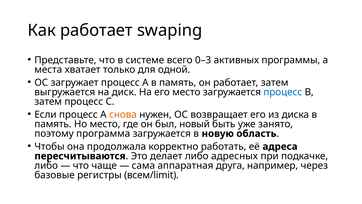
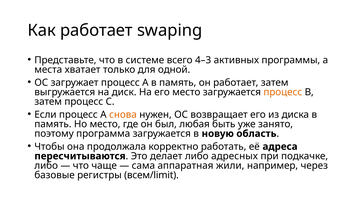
0–3: 0–3 -> 4–3 (203, 60)
процесс colour: blue -> orange (283, 92)
новый: новый -> любая (195, 124)
друга: друга -> жили (230, 165)
